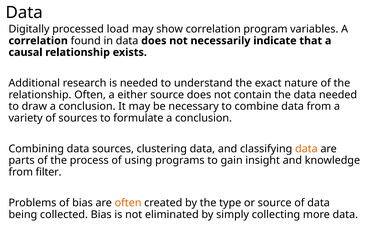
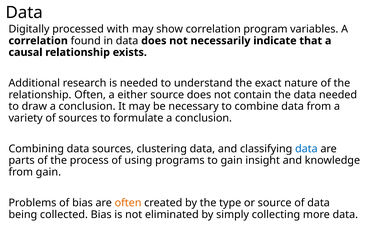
load: load -> with (118, 29)
data colour: orange -> blue (306, 149)
from filter: filter -> gain (48, 172)
